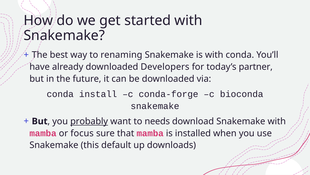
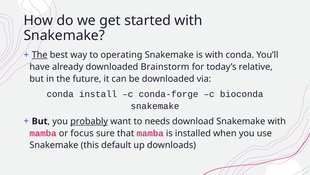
The underline: none -> present (40, 55)
renaming: renaming -> operating (121, 55)
Developers: Developers -> Brainstorm (165, 67)
partner: partner -> relative (256, 67)
